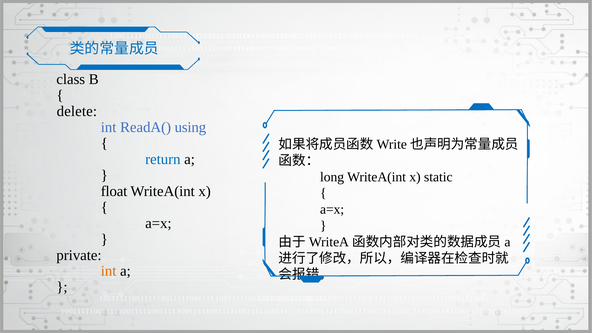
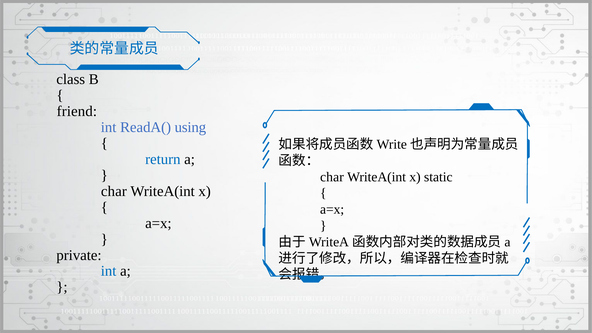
delete: delete -> friend (77, 111)
long: long -> char (332, 177)
float: float -> char (114, 191)
int colour: orange -> blue (109, 271)
